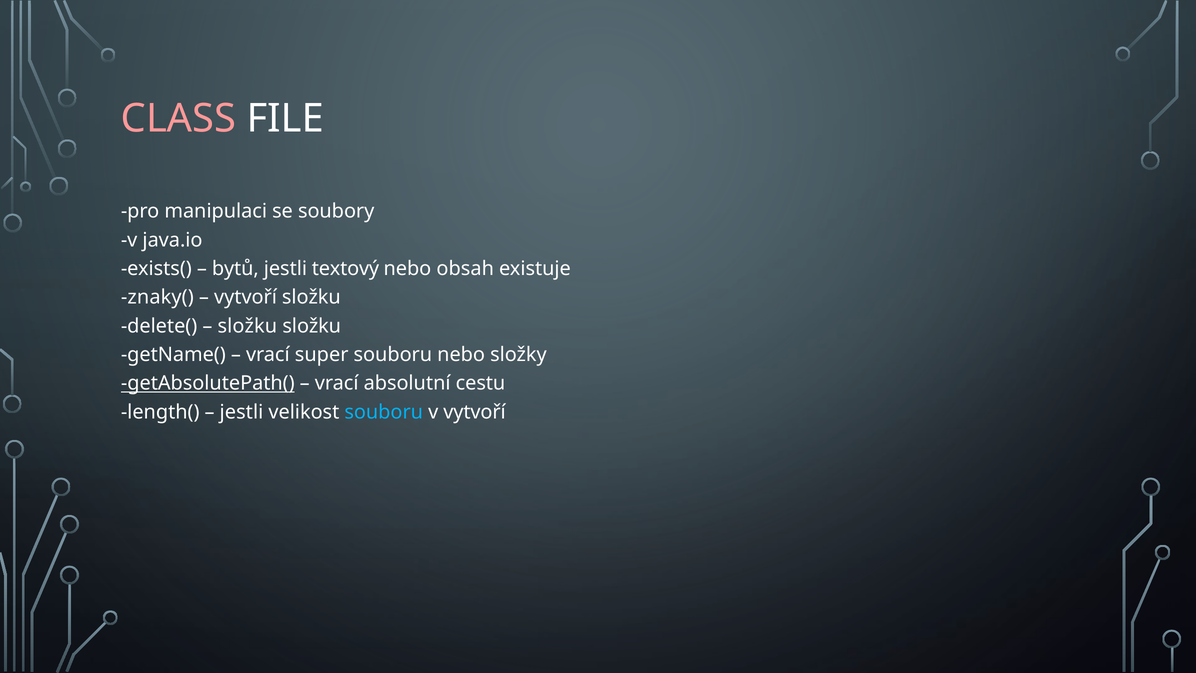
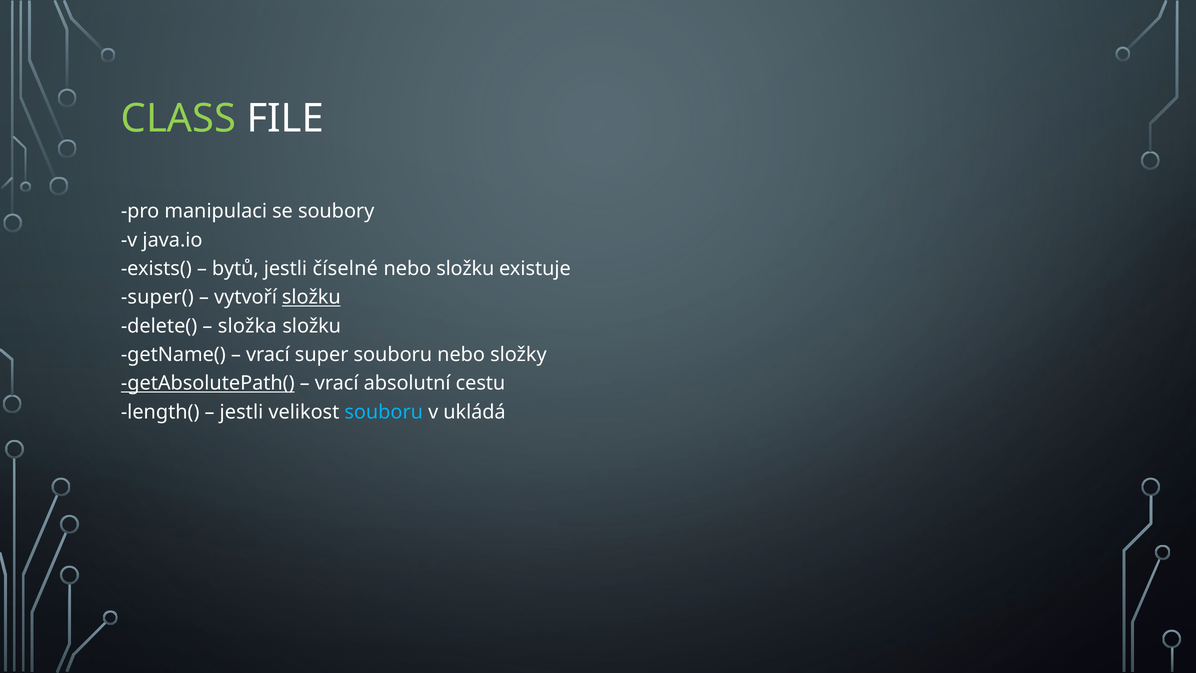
CLASS colour: pink -> light green (179, 119)
textový: textový -> číselné (345, 269)
nebo obsah: obsah -> složku (465, 269)
znaky(: znaky( -> super( (157, 297)
složku underline: none -> present (311, 297)
složku: složku -> složka (247, 326)
v vytvoří: vytvoří -> ukládá (475, 412)
